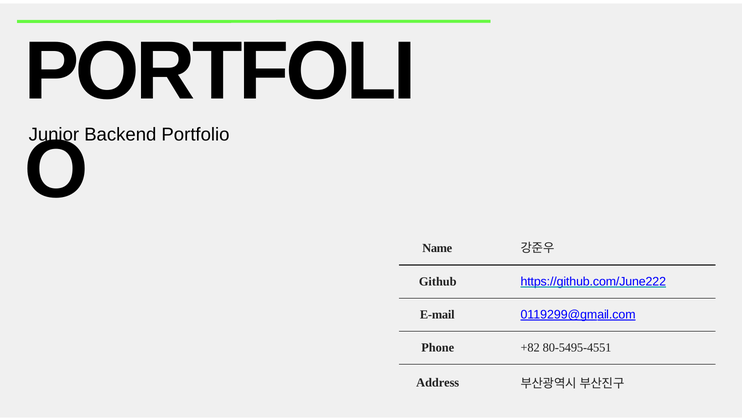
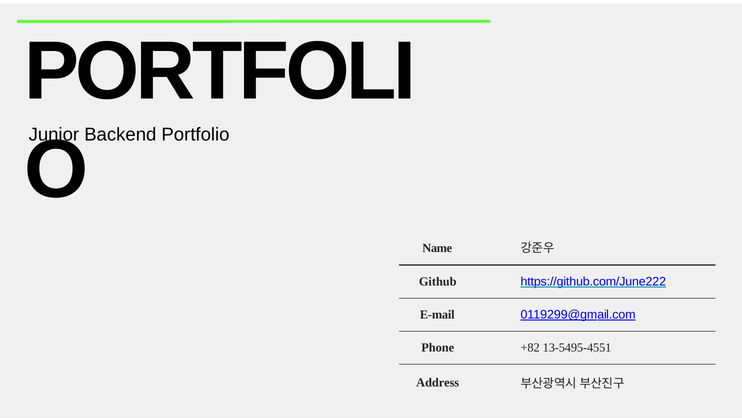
80-5495-4551: 80-5495-4551 -> 13-5495-4551 (577, 348)
